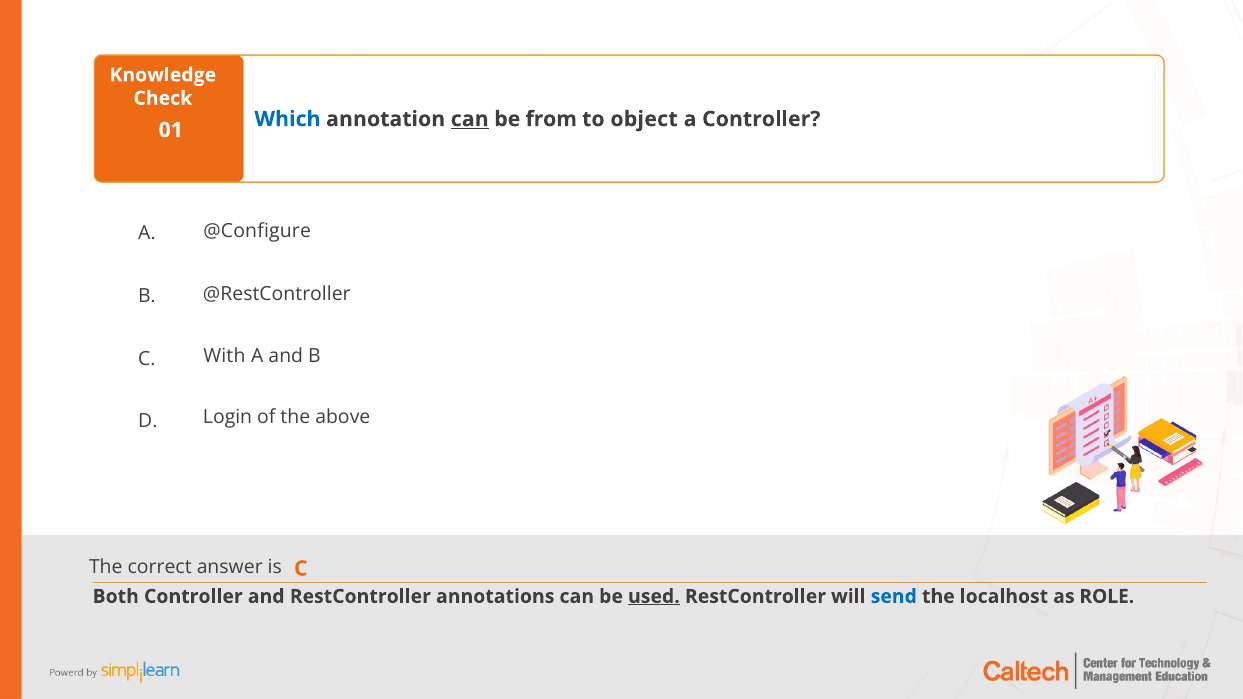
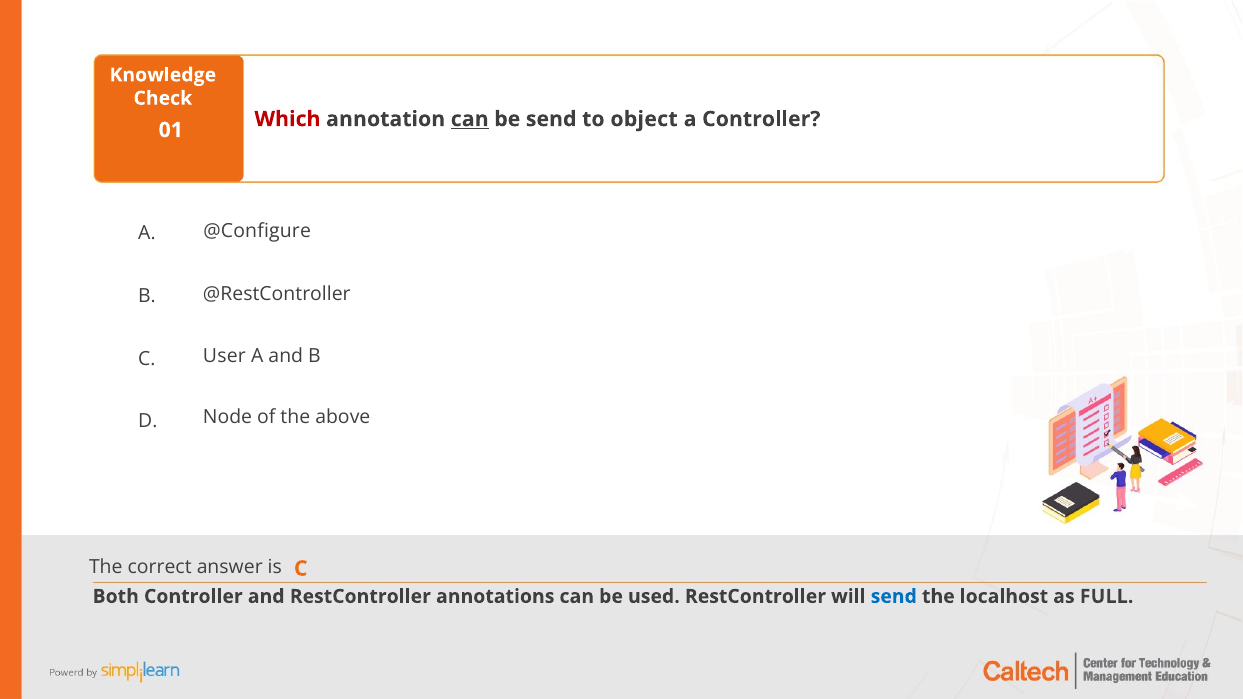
Which colour: blue -> red (288, 119)
be from: from -> send (551, 119)
With: With -> User (224, 356)
Login: Login -> Node (228, 417)
used underline: present -> none (654, 597)
ROLE: ROLE -> FULL (1107, 597)
